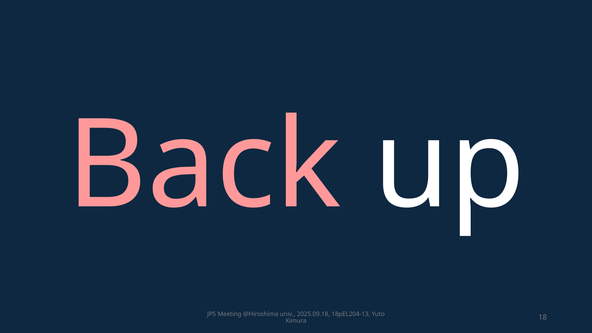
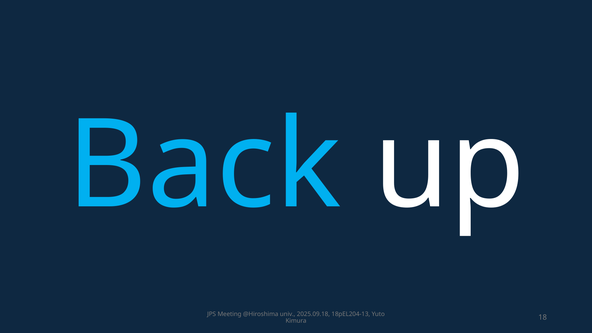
Back colour: pink -> light blue (204, 166)
